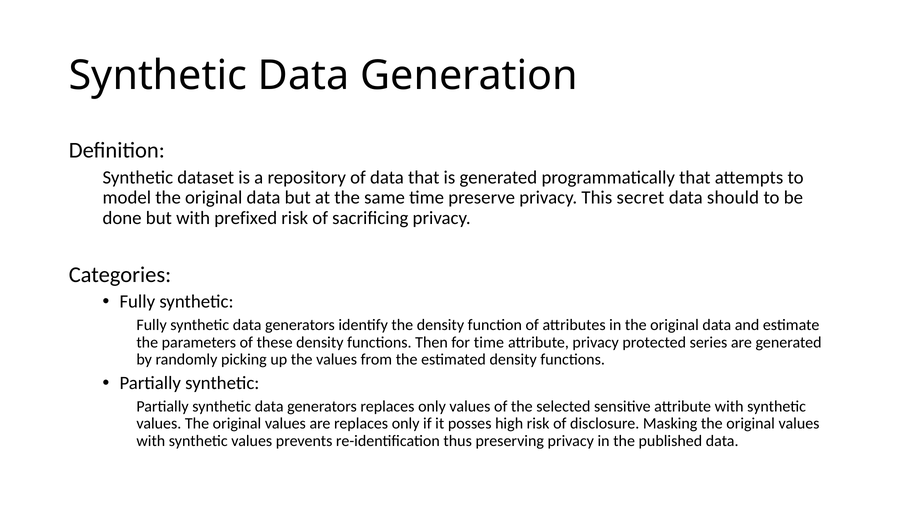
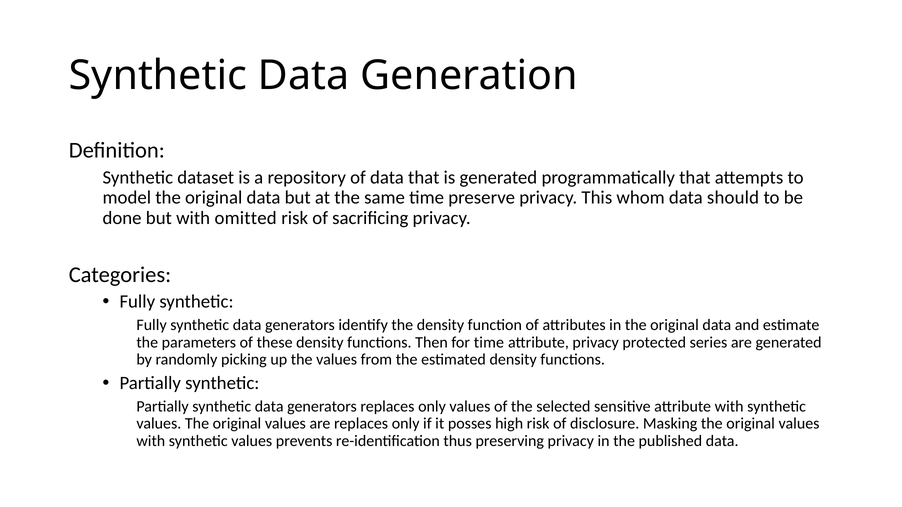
secret: secret -> whom (641, 198)
prefixed: prefixed -> omitted (246, 218)
